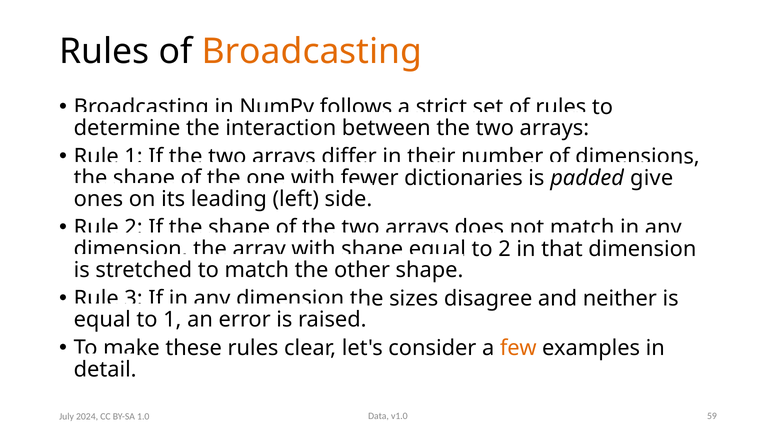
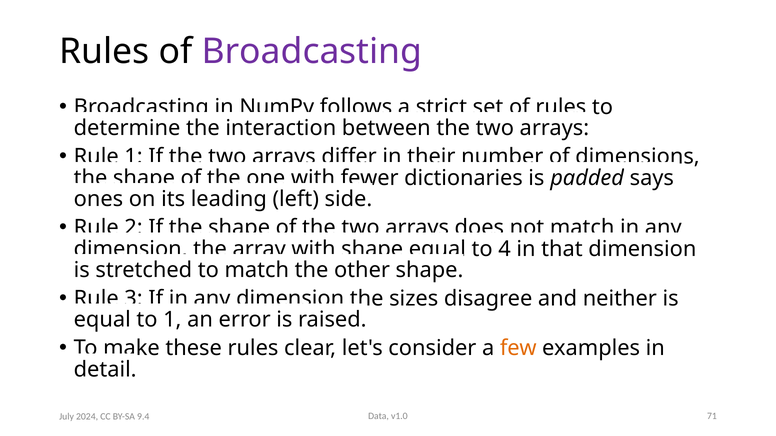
Broadcasting colour: orange -> purple (312, 52)
give: give -> says (652, 178)
to 2: 2 -> 4 (505, 249)
59: 59 -> 71 (712, 417)
1.0: 1.0 -> 9.4 (143, 417)
